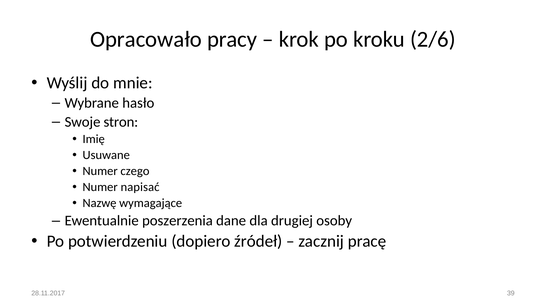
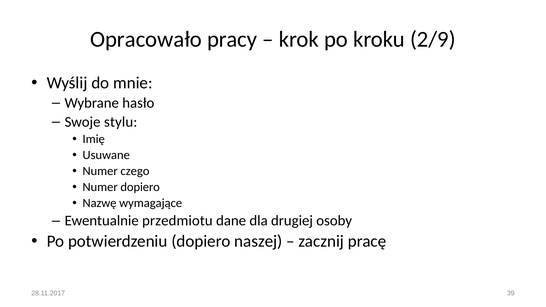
2/6: 2/6 -> 2/9 (433, 39)
stron: stron -> stylu (121, 122)
Numer napisać: napisać -> dopiero (140, 187)
poszerzenia: poszerzenia -> przedmiotu (177, 221)
źródeł: źródeł -> naszej (258, 241)
